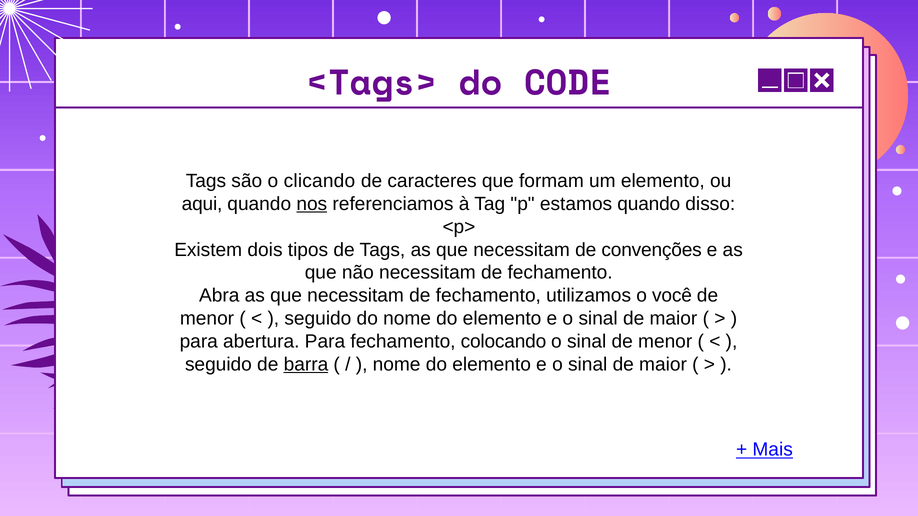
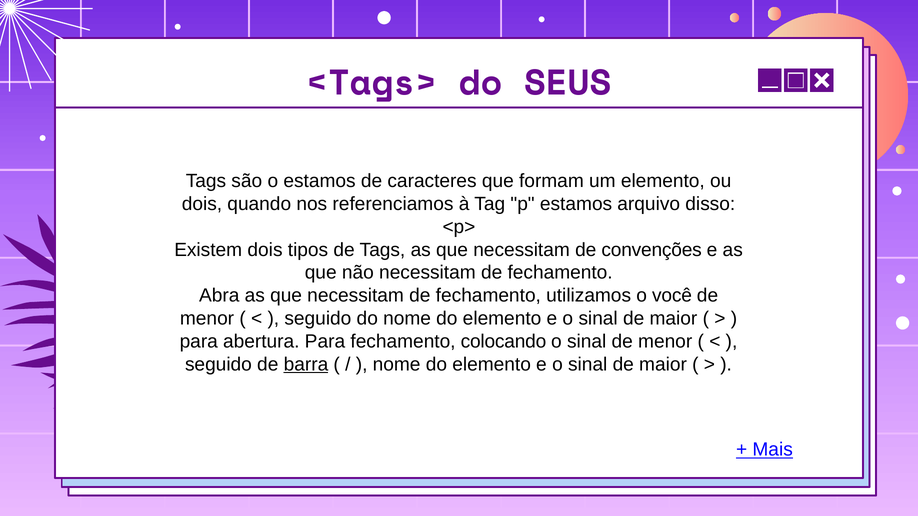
CODE: CODE -> SEUS (568, 83)
o clicando: clicando -> estamos (320, 181)
aqui: aqui -> dois (202, 204)
nos underline: present -> none (312, 204)
estamos quando: quando -> arquivo (649, 204)
